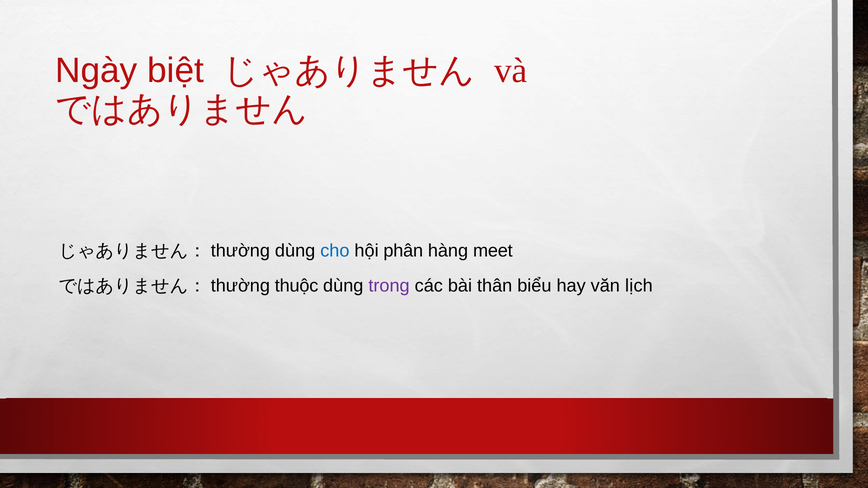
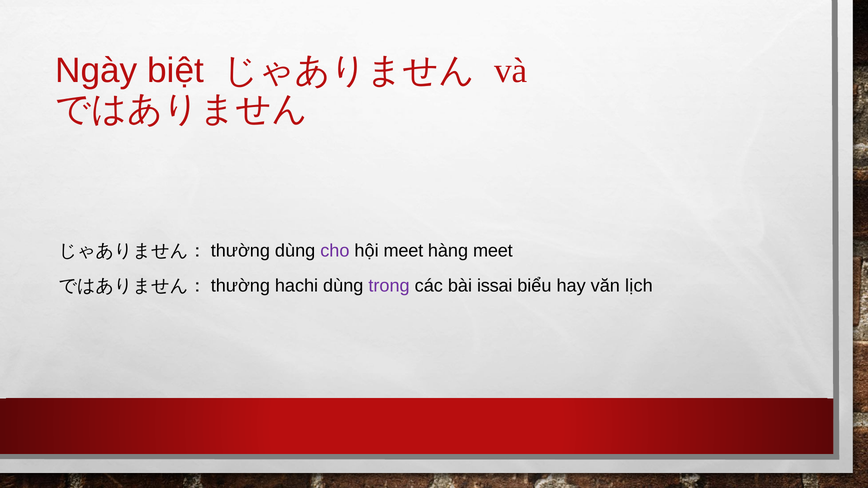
cho colour: blue -> purple (335, 251)
hội phân: phân -> meet (403, 251)
thuộc: thuộc -> hachi (297, 286)
thân: thân -> issai (495, 286)
